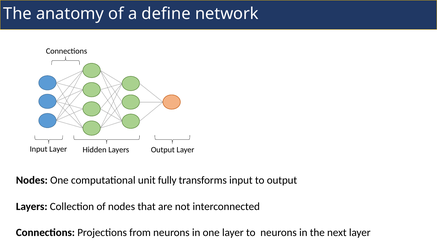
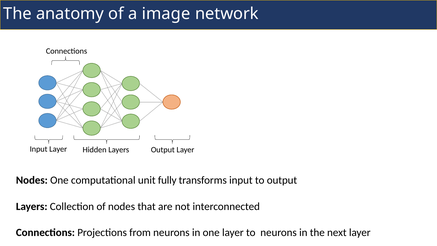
define: define -> image (166, 14)
